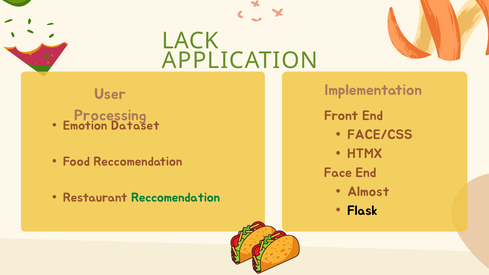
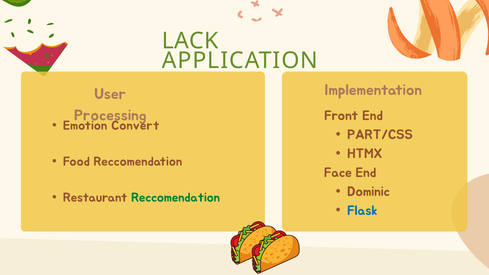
Dataset: Dataset -> Convert (135, 126)
FACE/CSS: FACE/CSS -> PART/CSS (380, 135)
Almost: Almost -> Dominic (369, 192)
Flask colour: black -> blue (362, 211)
